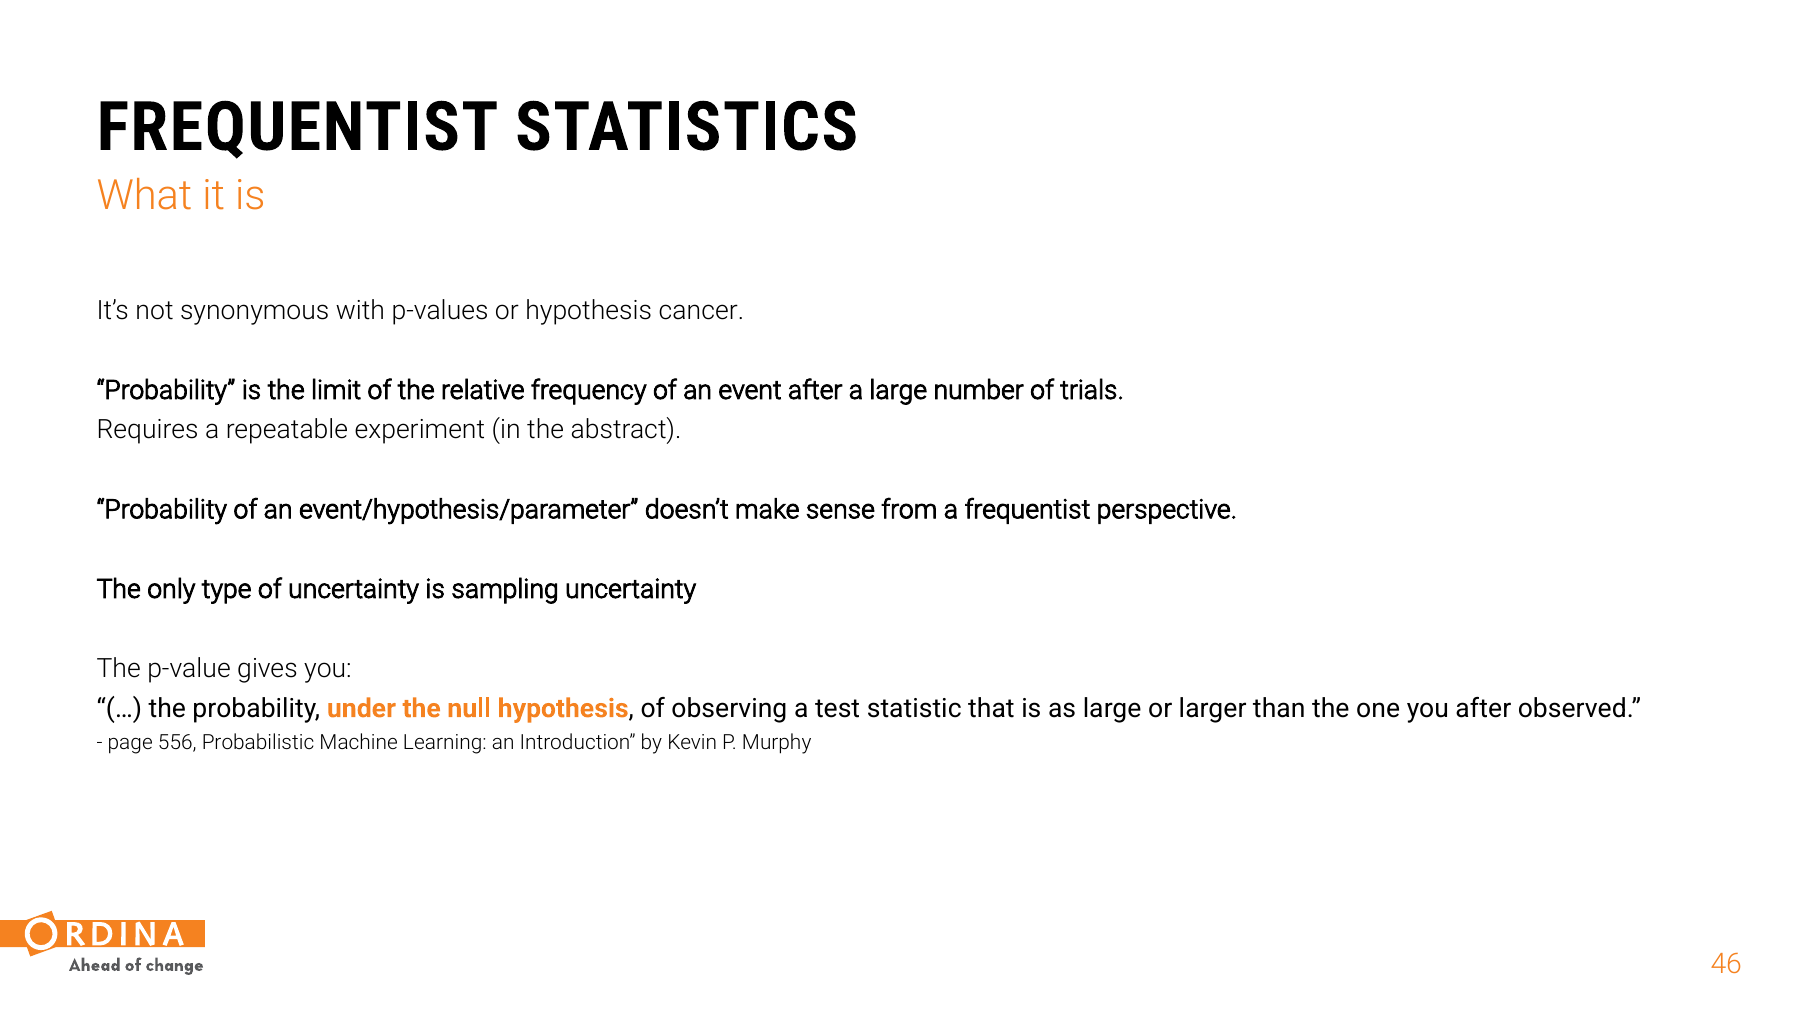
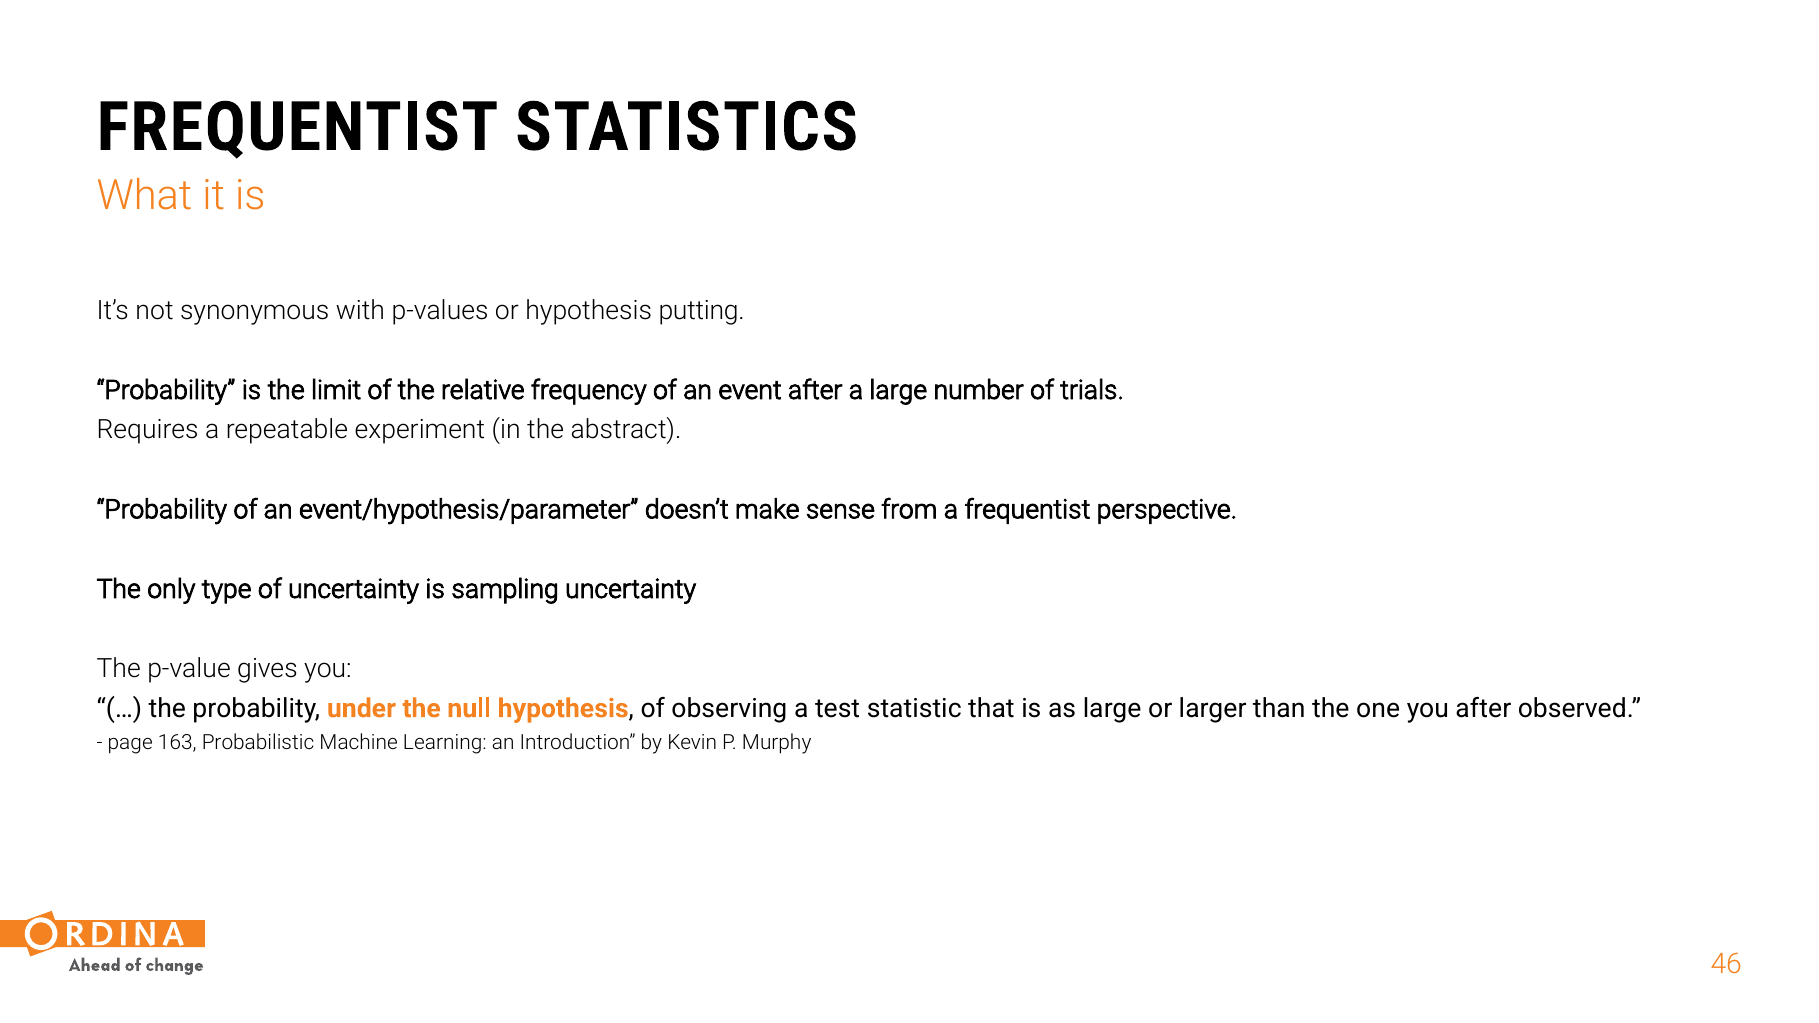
cancer: cancer -> putting (702, 311)
556: 556 -> 163 (177, 743)
